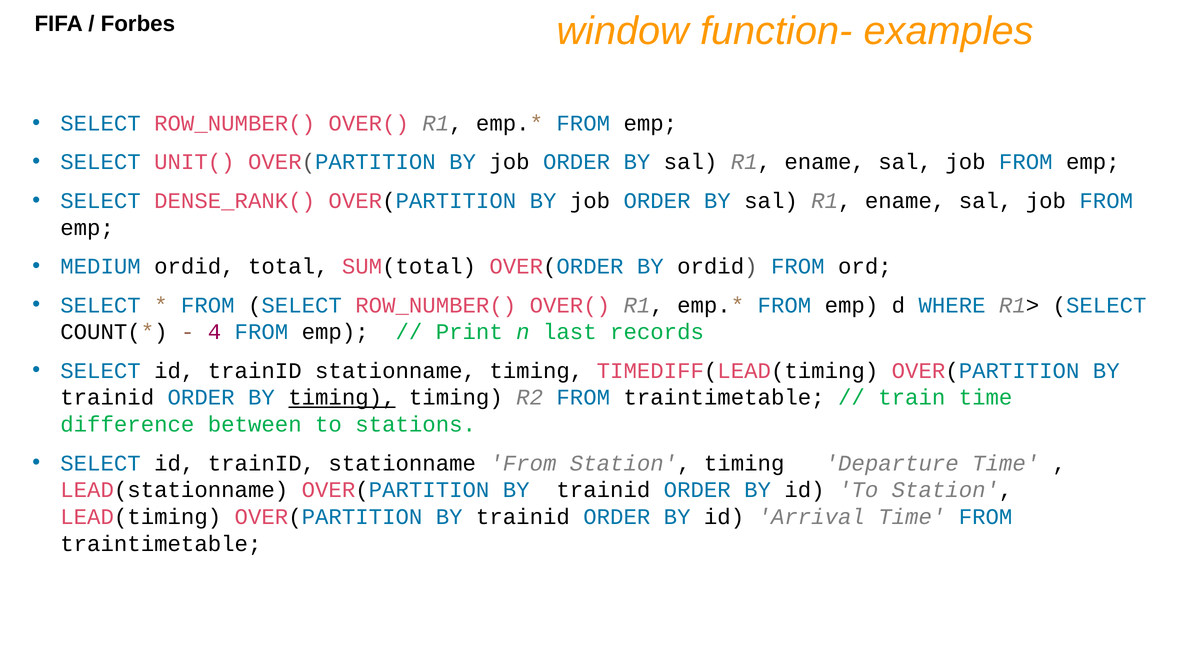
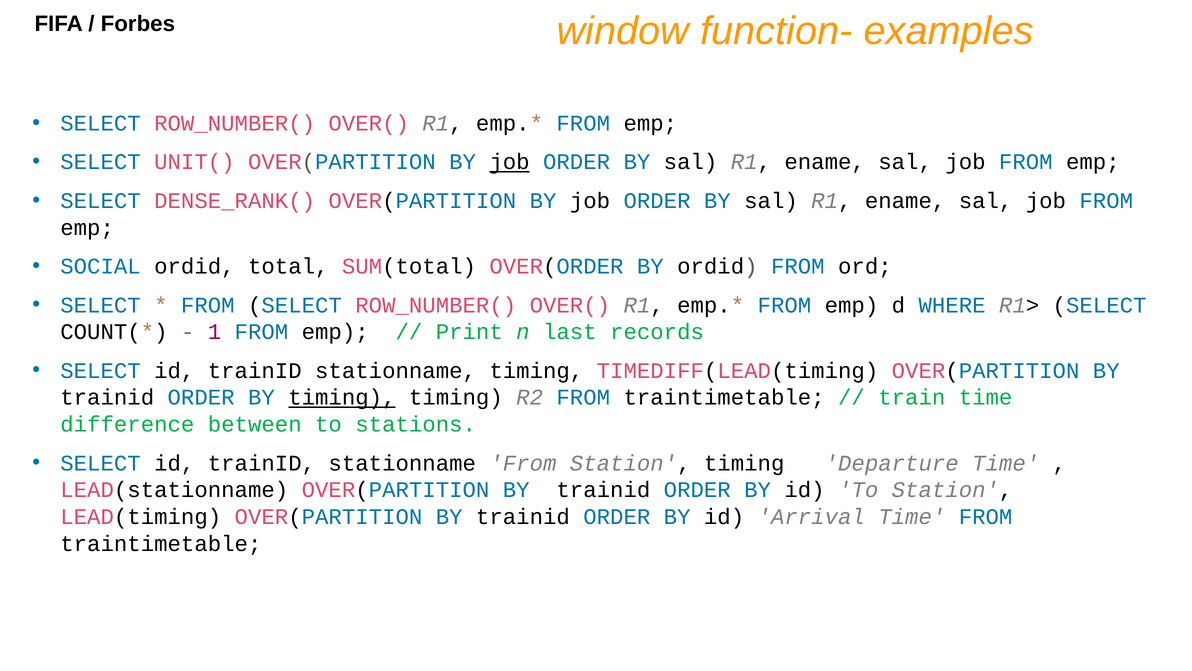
job underline: none -> present (510, 162)
MEDIUM: MEDIUM -> SOCIAL (101, 266)
4: 4 -> 1 (215, 332)
